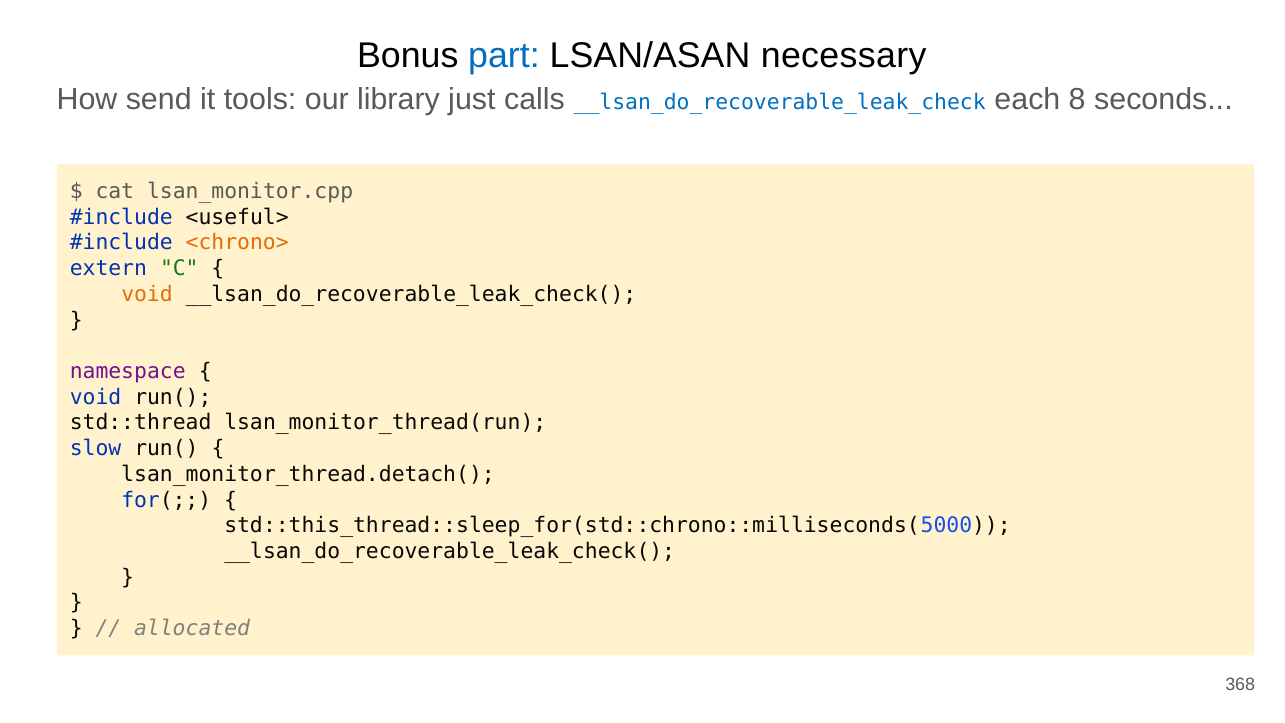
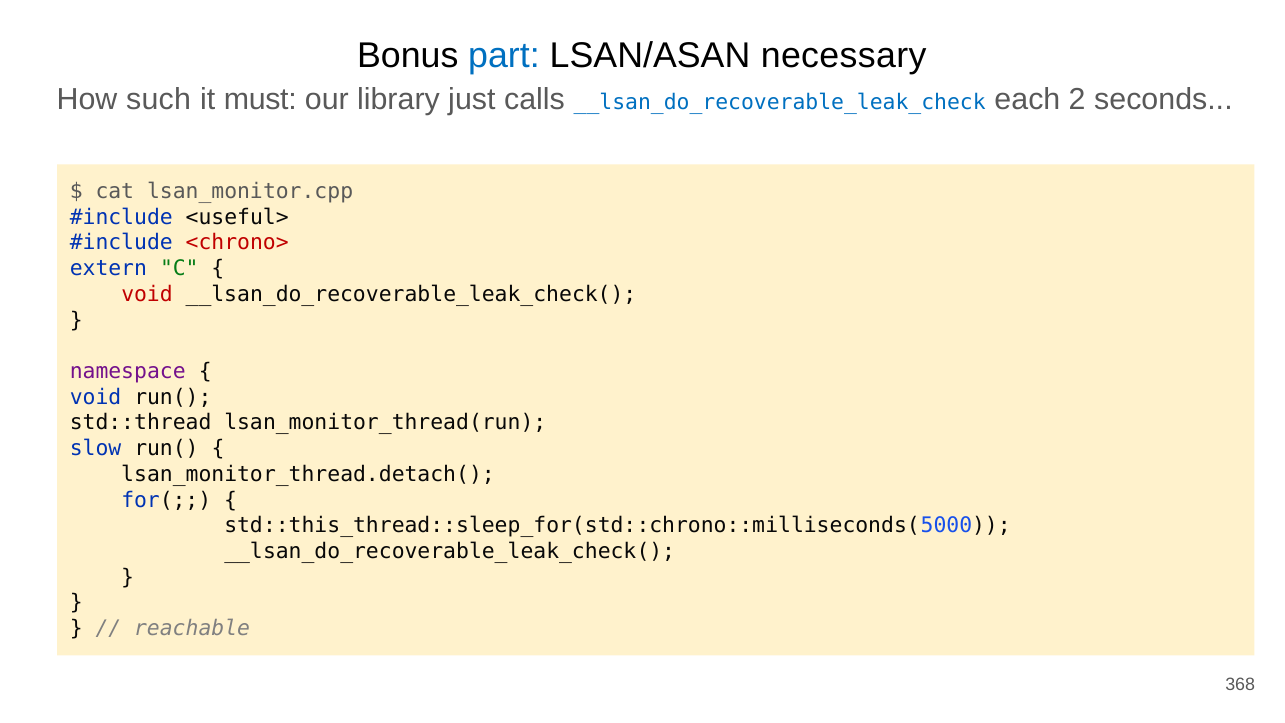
send: send -> such (159, 100)
tools: tools -> must (260, 100)
8: 8 -> 2 (1077, 100)
<chrono> colour: orange -> red (237, 243)
void colour: orange -> red (147, 294)
allocated: allocated -> reachable (192, 628)
